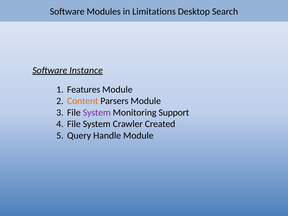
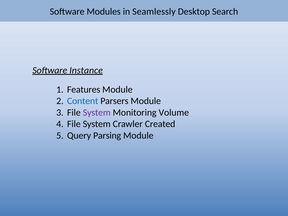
Limitations: Limitations -> Seamlessly (154, 11)
Content colour: orange -> blue (83, 101)
Support: Support -> Volume (174, 112)
Handle: Handle -> Parsing (107, 136)
